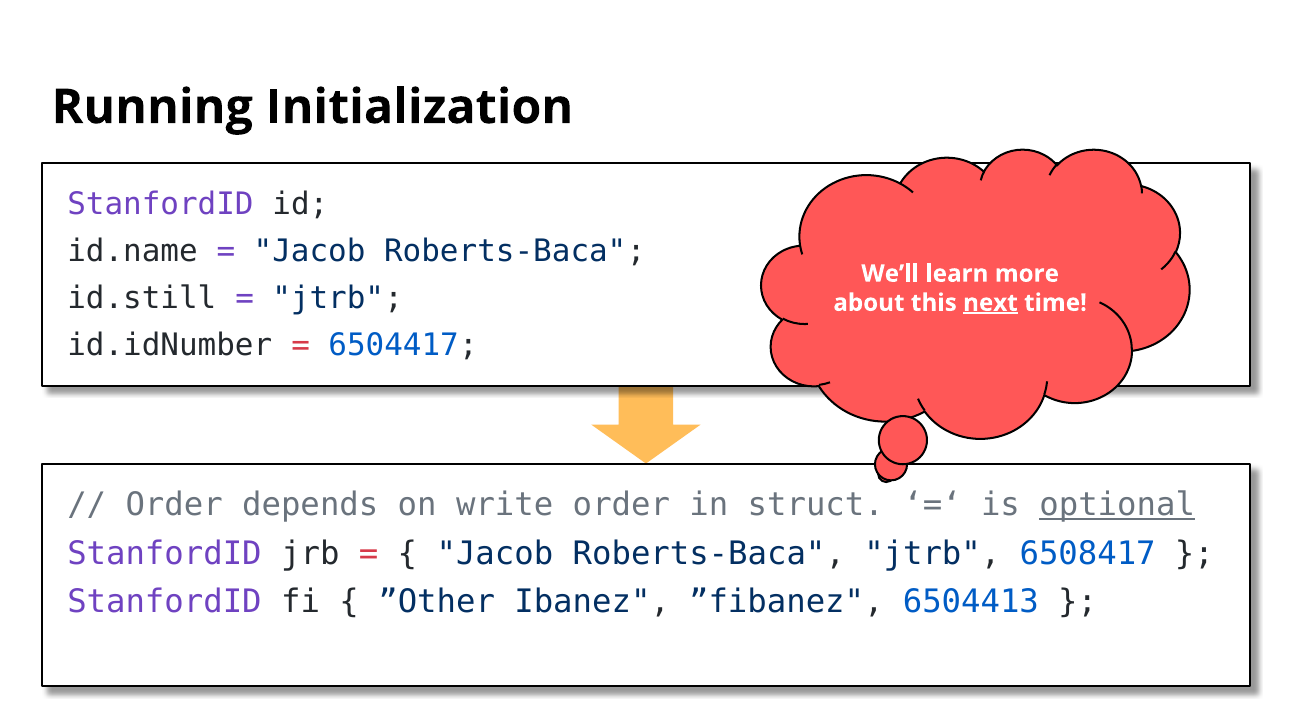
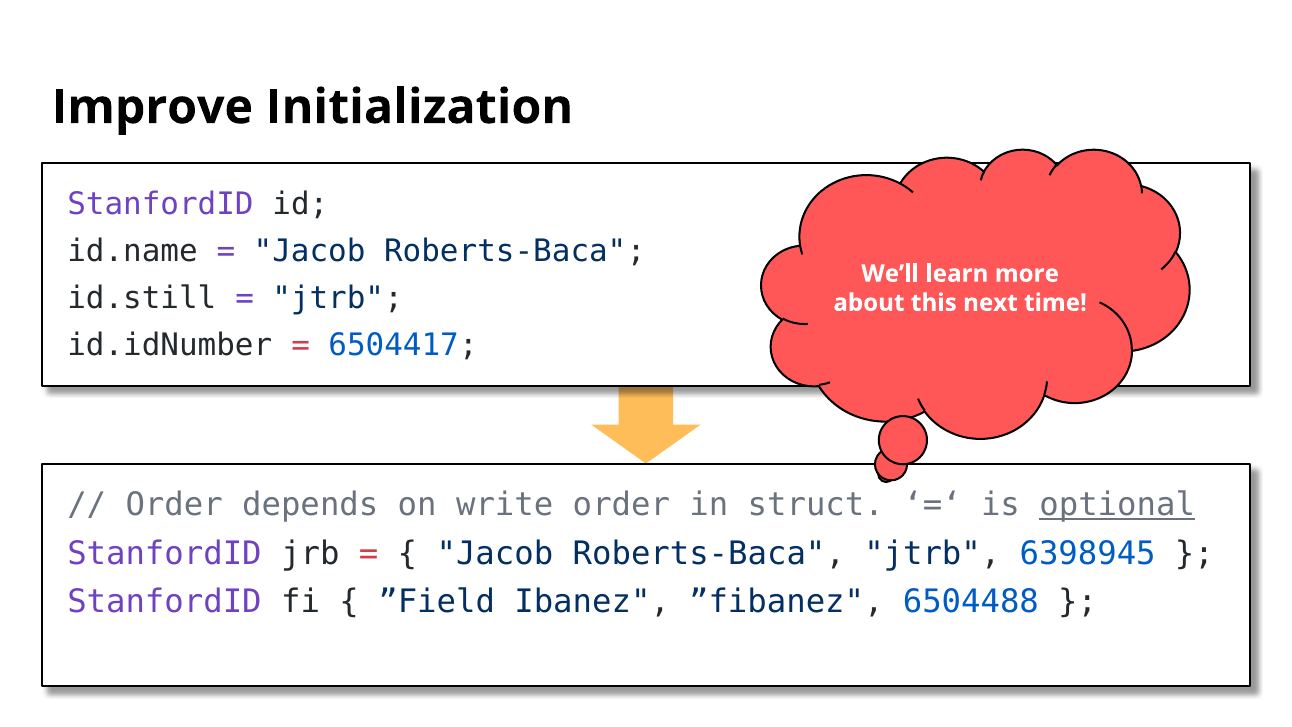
Running: Running -> Improve (152, 107)
next underline: present -> none (990, 303)
6508417: 6508417 -> 6398945 (1088, 553)
”Other: ”Other -> ”Field (437, 602)
6504413: 6504413 -> 6504488 (971, 602)
